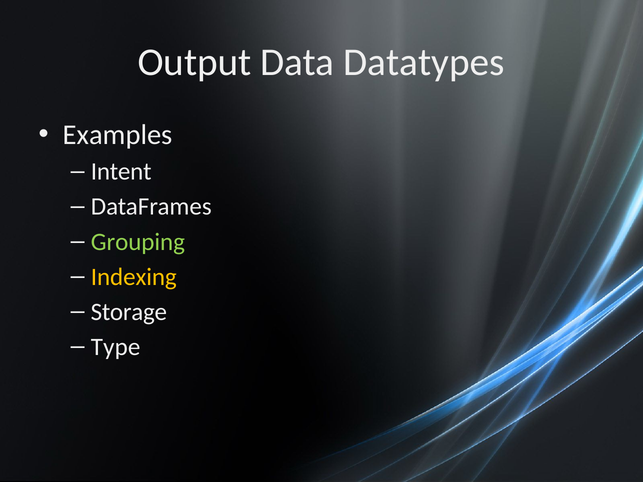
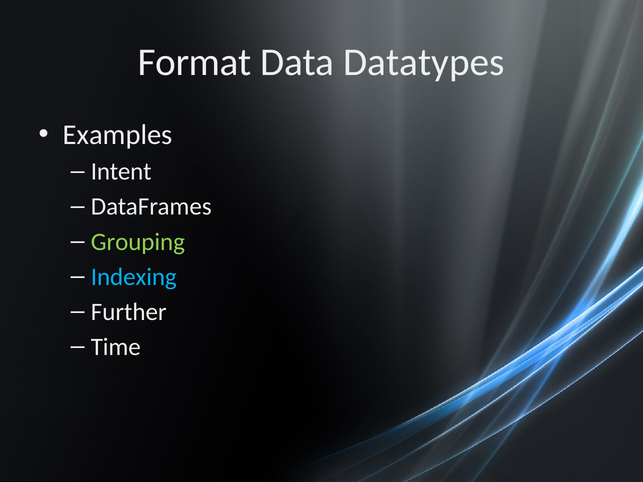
Output: Output -> Format (195, 62)
Indexing colour: yellow -> light blue (134, 277)
Storage: Storage -> Further (129, 312)
Type: Type -> Time (116, 347)
